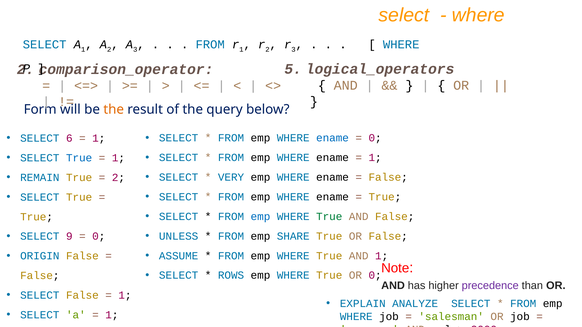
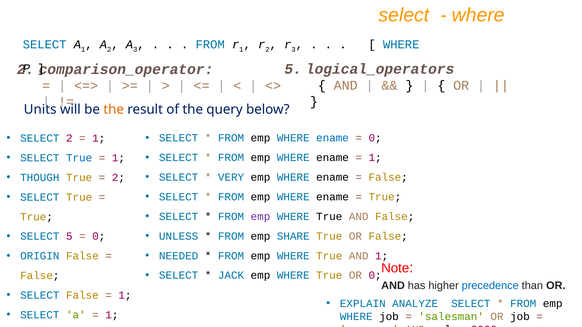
Form: Form -> Units (40, 109)
SELECT 6: 6 -> 2 (69, 138)
REMAIN: REMAIN -> THOUGH (40, 178)
emp colour: blue -> purple (260, 217)
True colour: green -> black (329, 217)
SELECT 9: 9 -> 5 (69, 237)
ASSUME: ASSUME -> NEEDED (179, 256)
ROWS: ROWS -> JACK (231, 276)
precedence colour: purple -> blue (490, 286)
